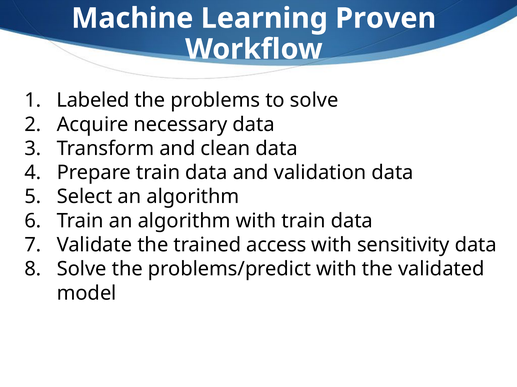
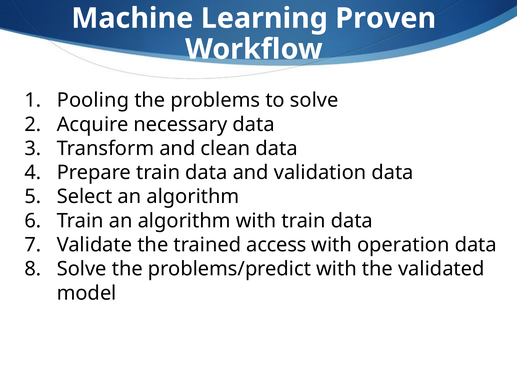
Labeled: Labeled -> Pooling (93, 101)
sensitivity: sensitivity -> operation (403, 245)
